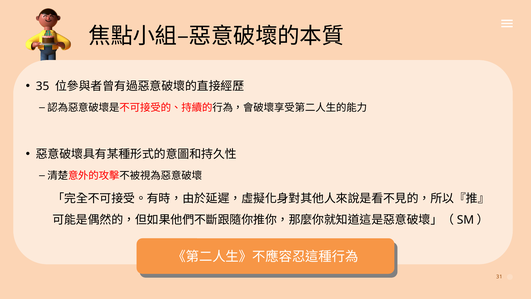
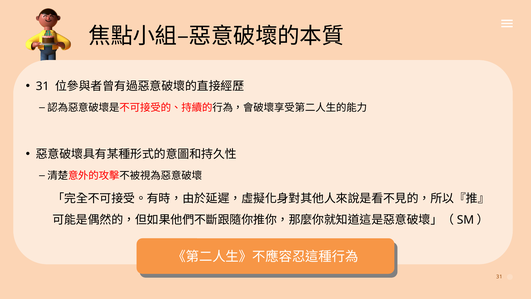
35: 35 -> 31 (43, 86)
